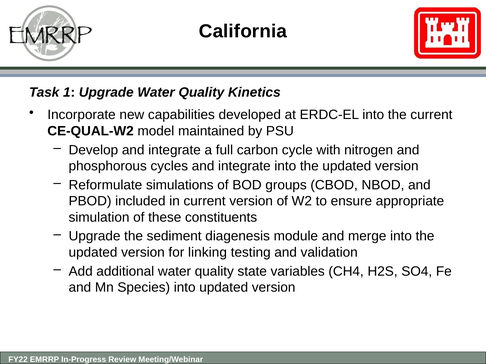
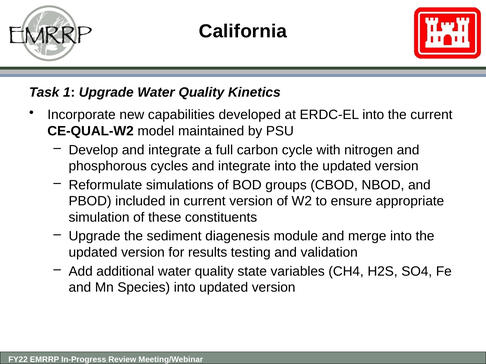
linking: linking -> results (208, 253)
